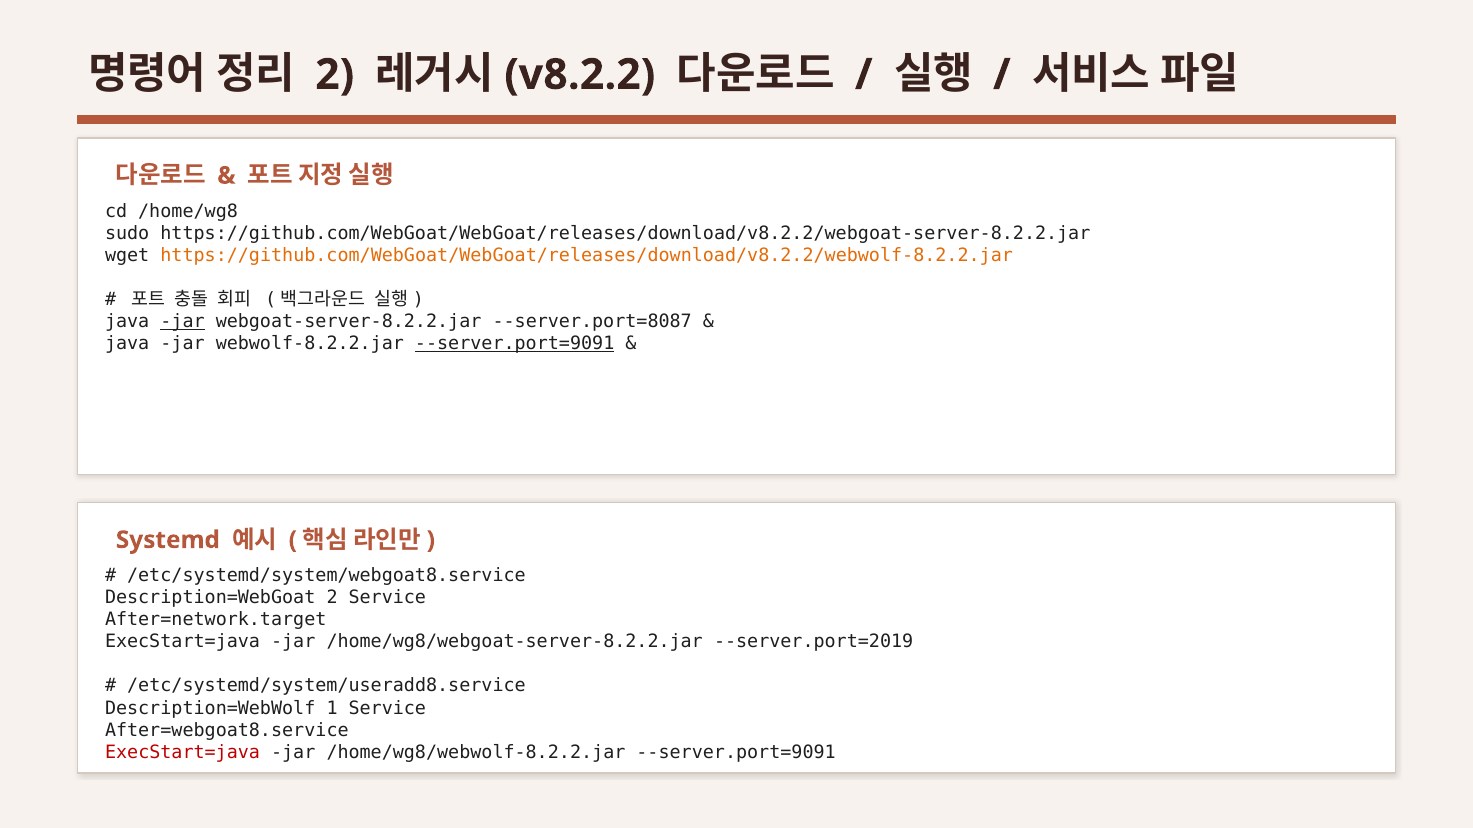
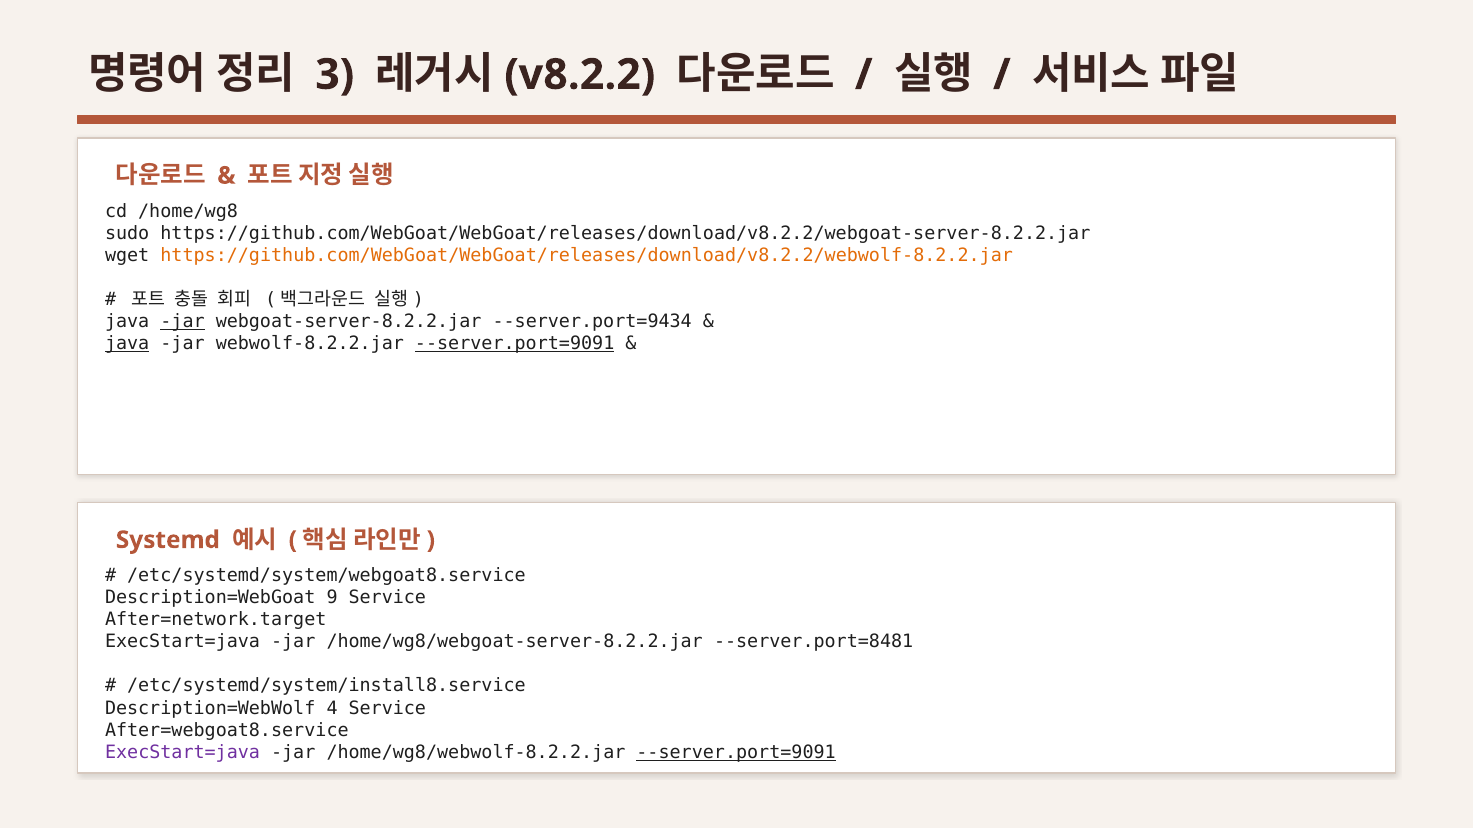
2: 2 -> 3 (335, 75)
--server.port=8087: --server.port=8087 -> --server.port=9434 (592, 322)
java underline: none -> present (127, 344)
Description=WebGoat 2: 2 -> 9 (332, 598)
--server.port=2019: --server.port=2019 -> --server.port=8481 (814, 642)
/etc/systemd/system/useradd8.service: /etc/systemd/system/useradd8.service -> /etc/systemd/system/install8.service (326, 686)
1: 1 -> 4 (332, 708)
ExecStart=java colour: red -> purple (183, 753)
--server.port=9091 underline: none -> present (736, 753)
